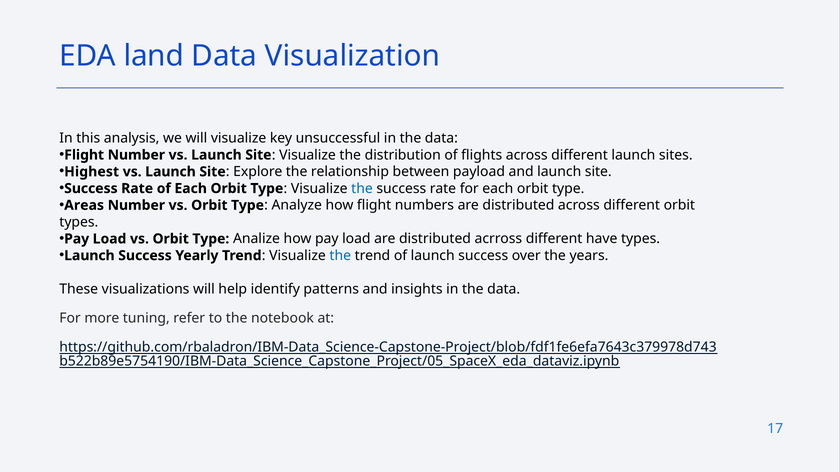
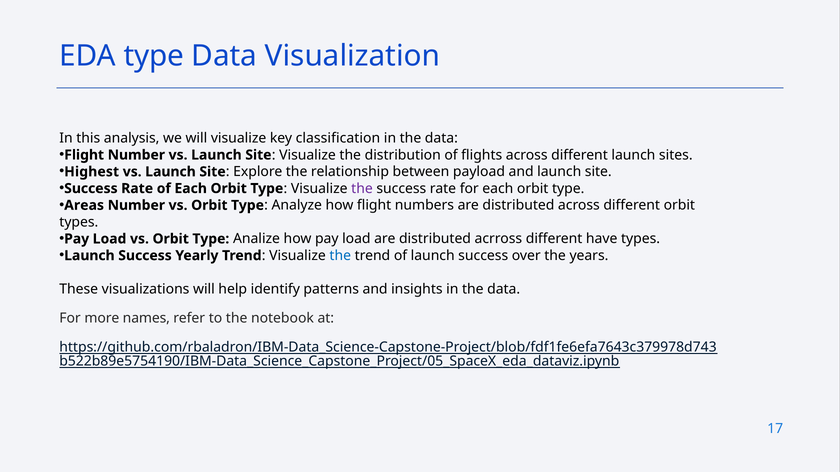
EDA land: land -> type (154, 56)
unsuccessful: unsuccessful -> classification (338, 138)
the colour: blue -> purple (362, 189)
tuning: tuning -> names (146, 318)
